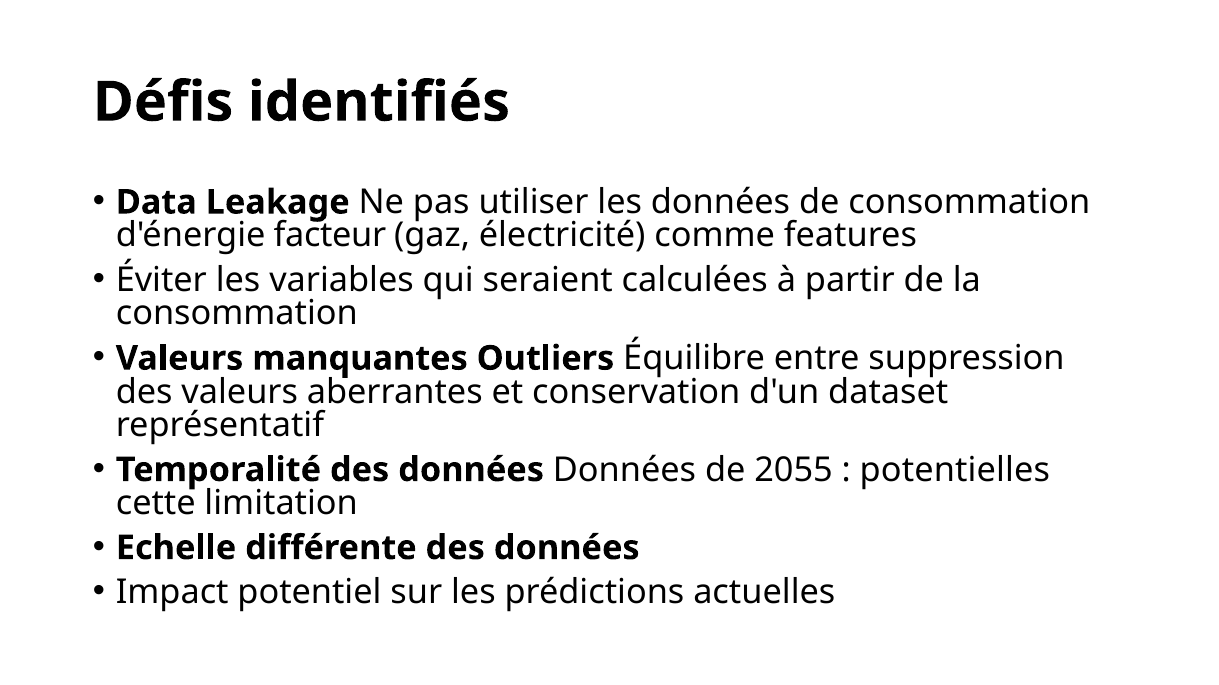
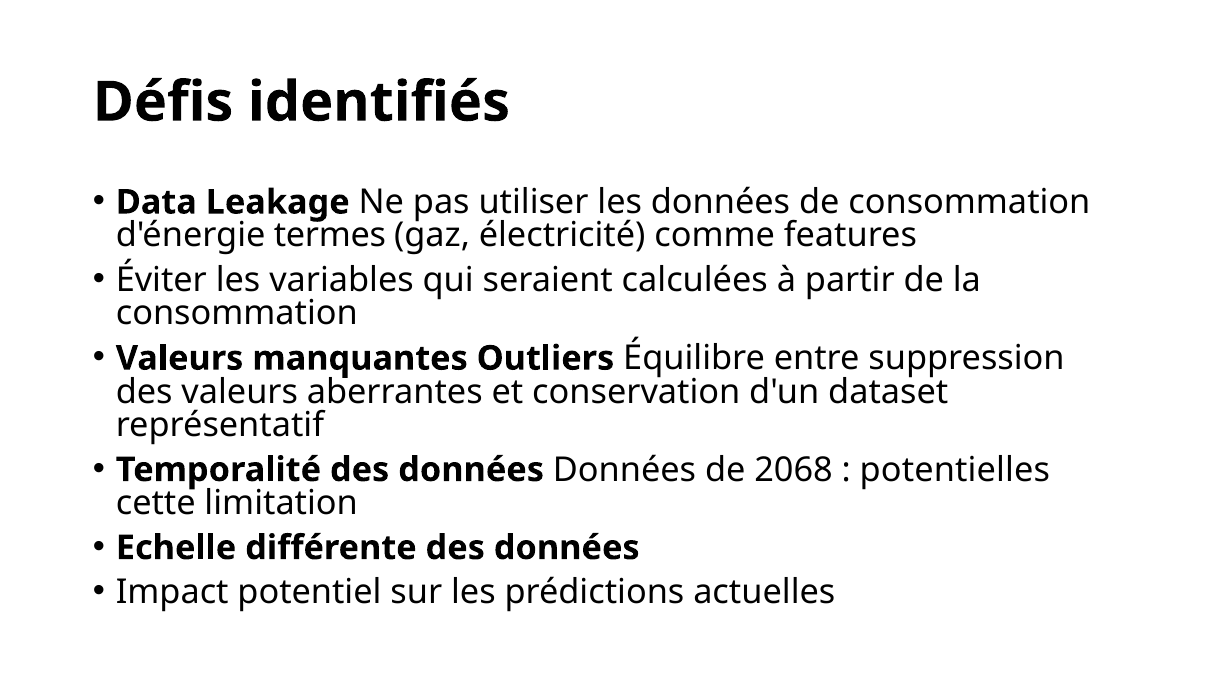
facteur: facteur -> termes (330, 236)
2055: 2055 -> 2068 (794, 470)
